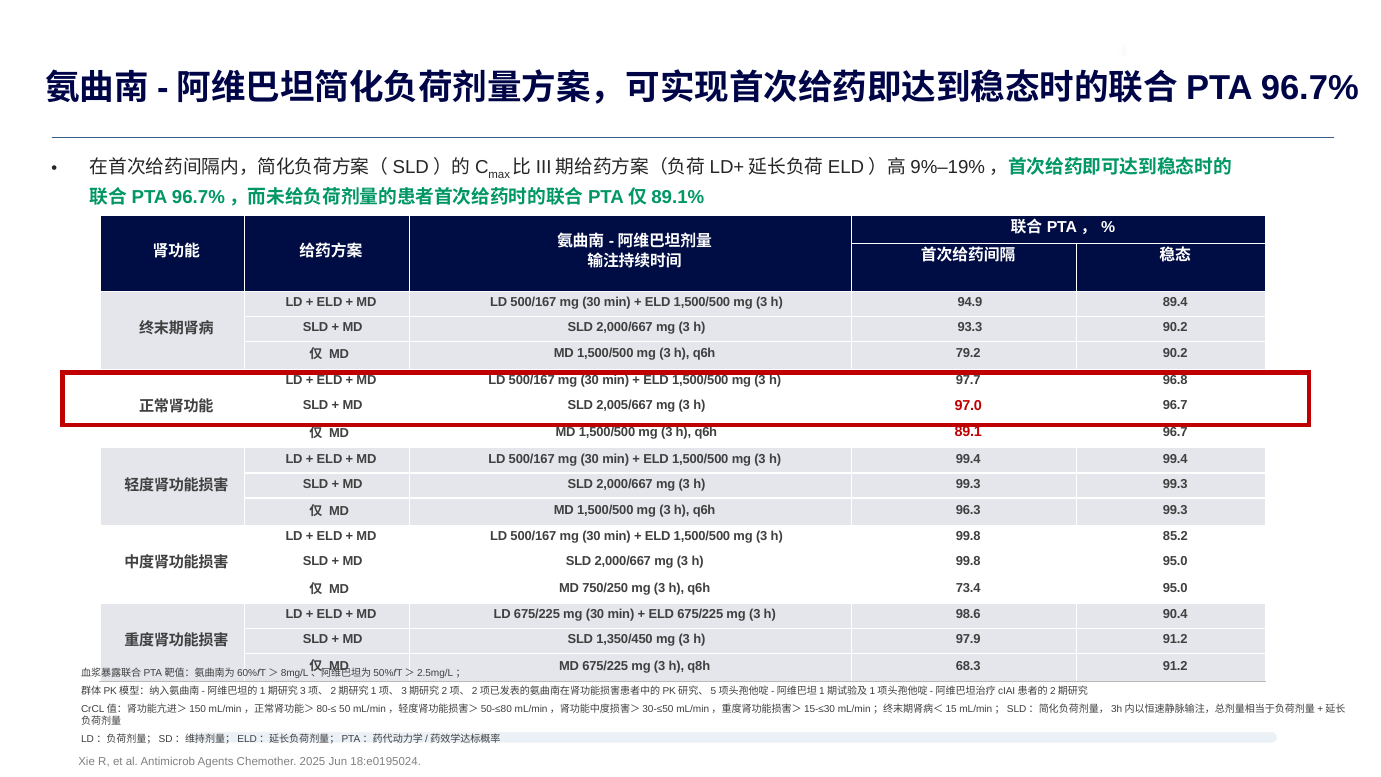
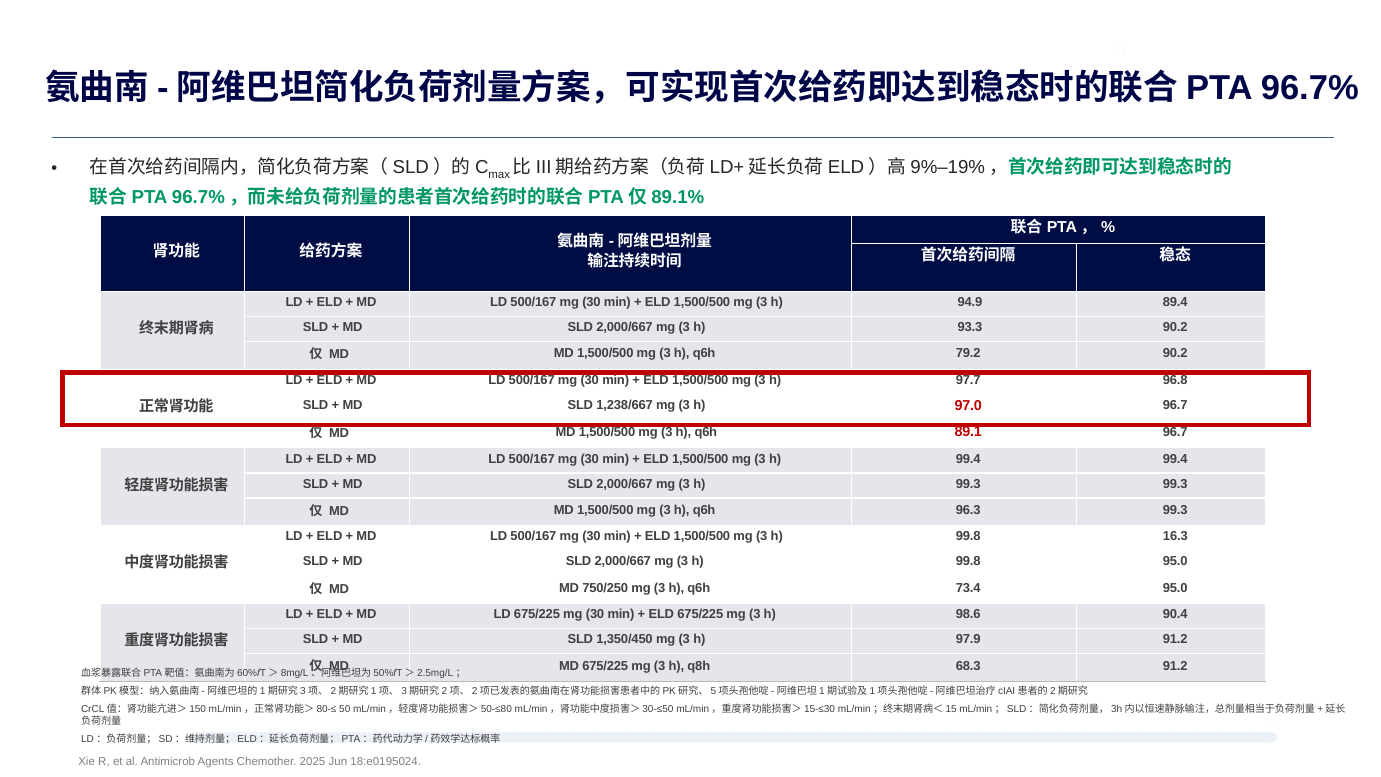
2,005/667: 2,005/667 -> 1,238/667 (625, 405)
85.2: 85.2 -> 16.3 (1175, 536)
